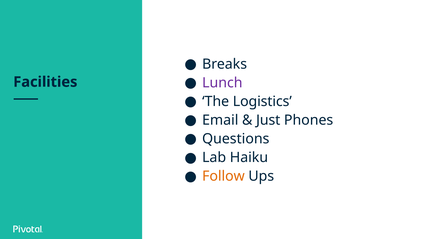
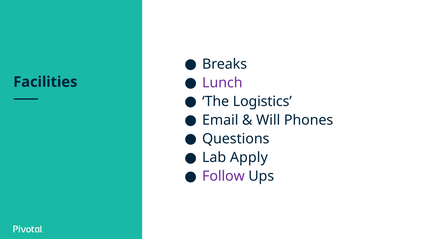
Just: Just -> Will (268, 120)
Haiku: Haiku -> Apply (249, 157)
Follow colour: orange -> purple (223, 176)
